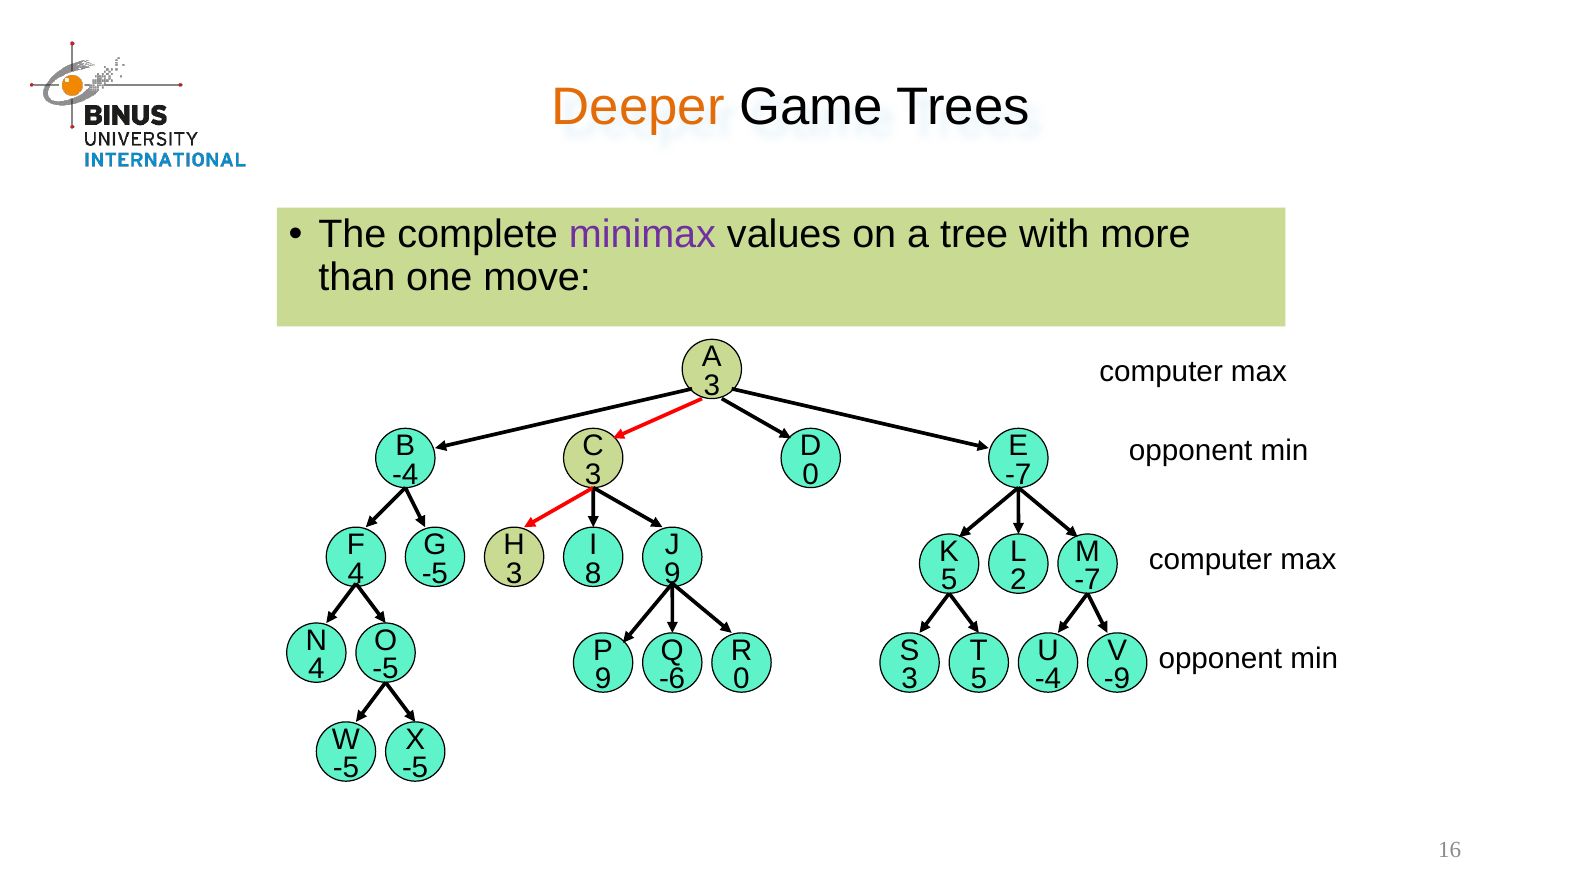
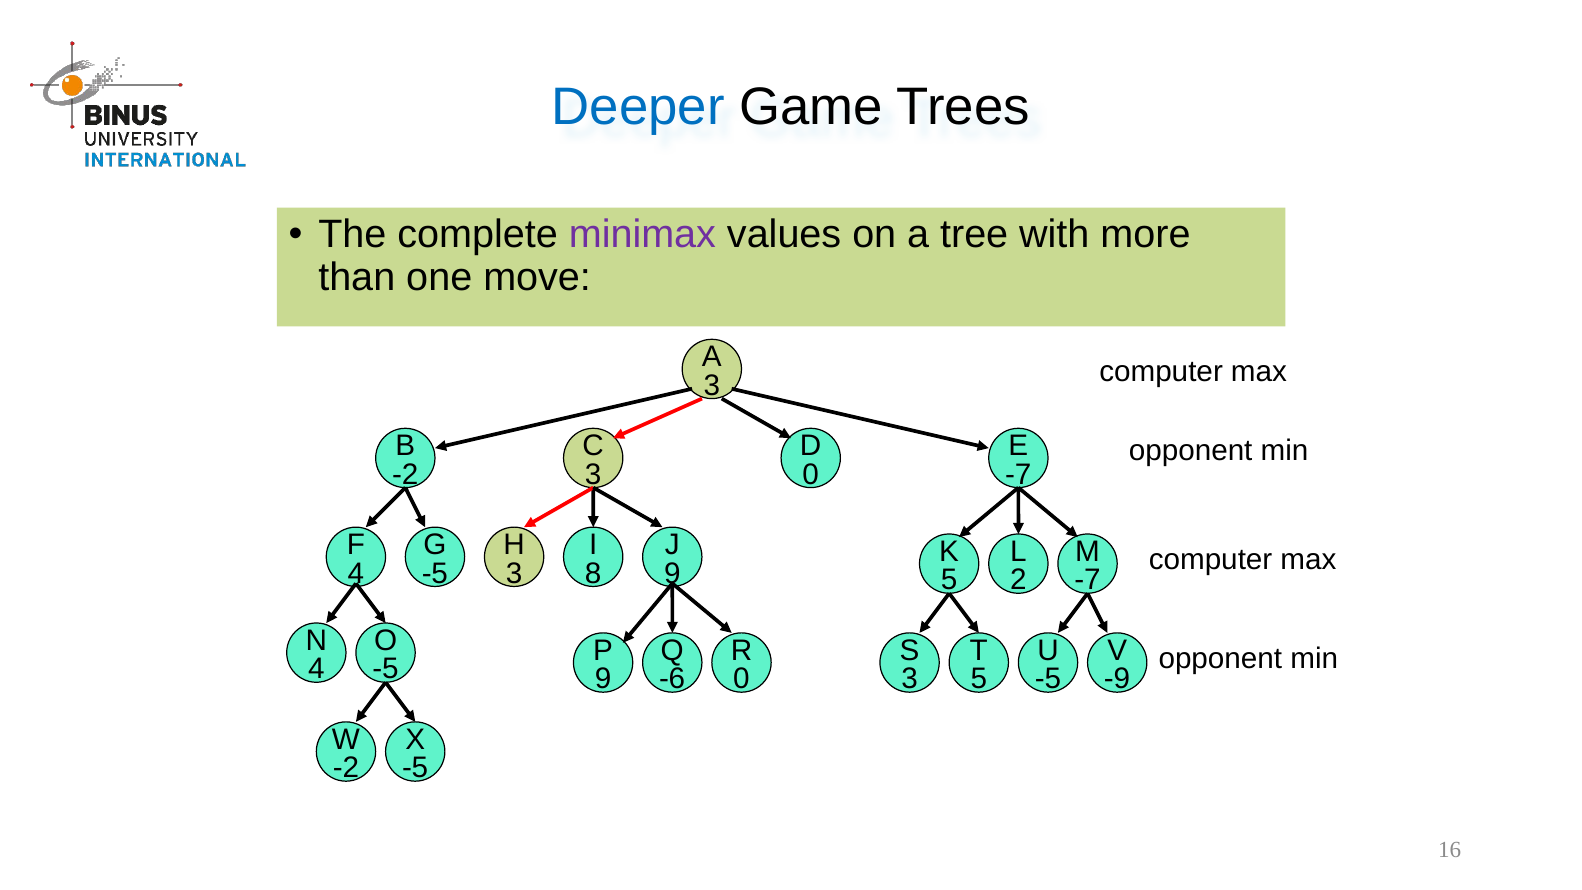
Deeper colour: orange -> blue (638, 107)
-4: -4 -> -2 (405, 474)
-4: -4 -> -5 (1048, 679)
-5: -5 -> -2 (346, 768)
